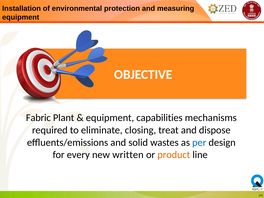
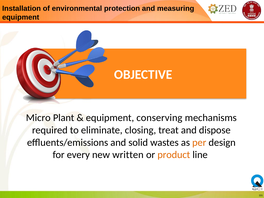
Fabric: Fabric -> Micro (38, 118)
capabilities: capabilities -> conserving (159, 118)
per colour: blue -> orange (199, 142)
